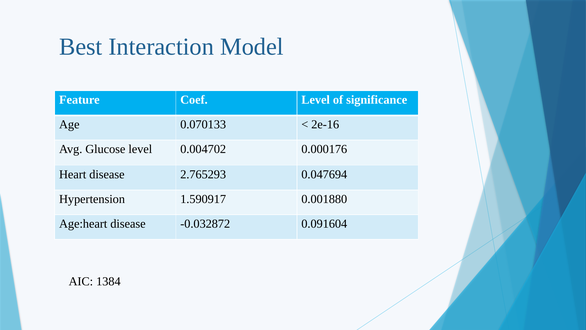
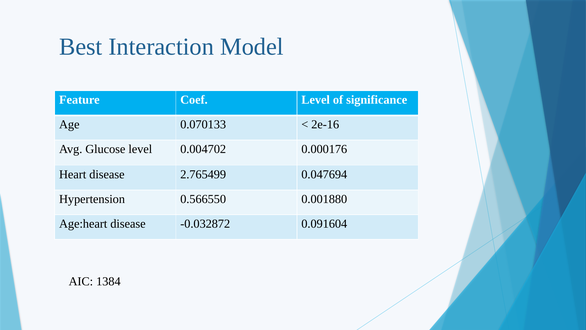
2.765293: 2.765293 -> 2.765499 (203, 174)
1.590917: 1.590917 -> 0.566550 (203, 199)
